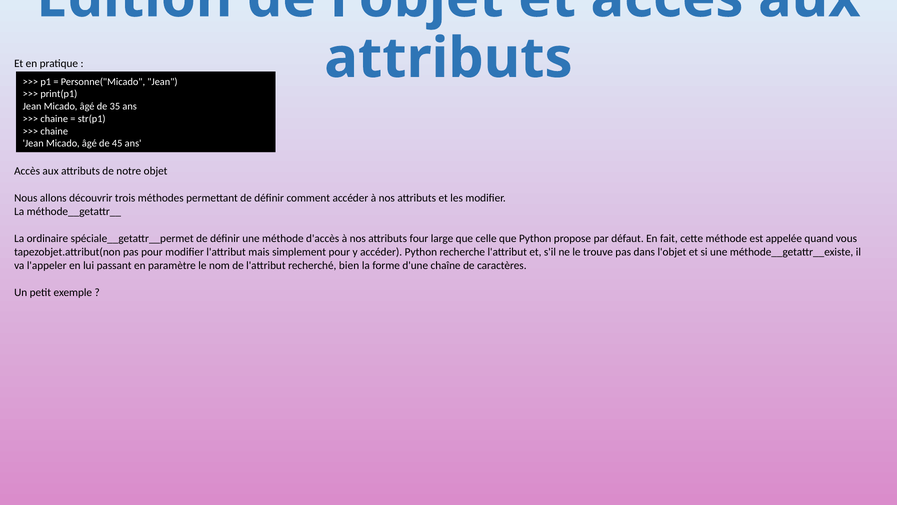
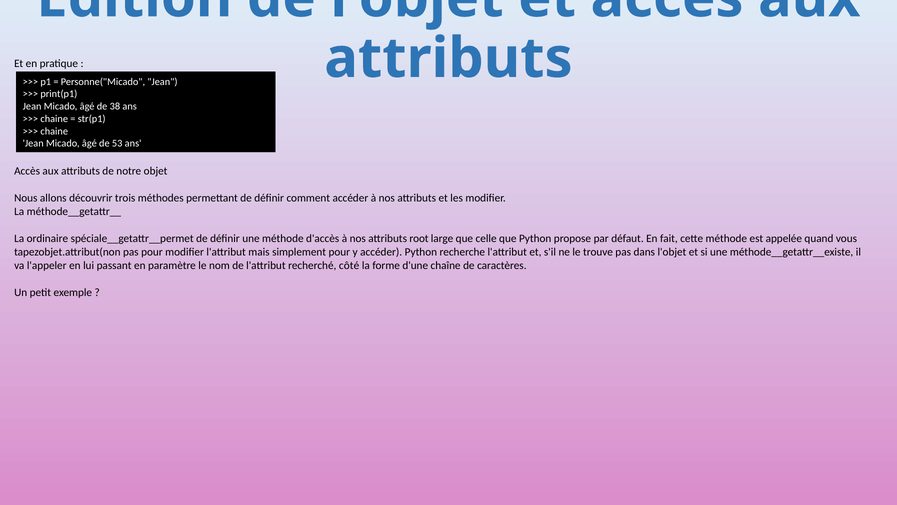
35: 35 -> 38 (115, 106)
45: 45 -> 53 (117, 143)
four: four -> root (419, 238)
bien: bien -> côté (349, 265)
